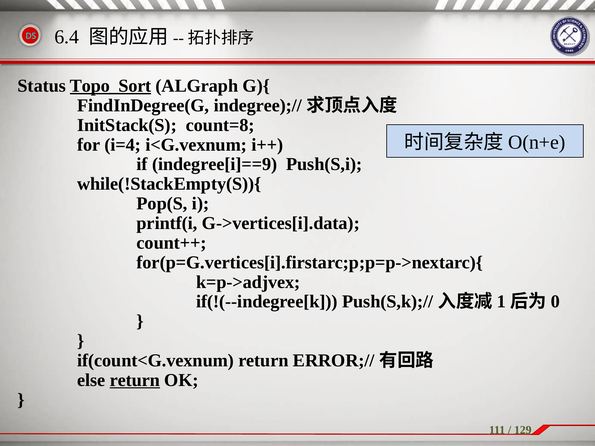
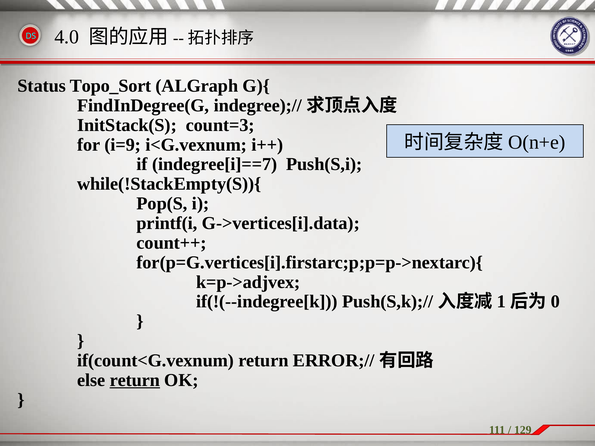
6.4: 6.4 -> 4.0 (67, 37)
Topo_Sort underline: present -> none (111, 86)
count=8: count=8 -> count=3 (220, 125)
i=4: i=4 -> i=9 (123, 145)
indegree[i]==9: indegree[i]==9 -> indegree[i]==7 (215, 164)
